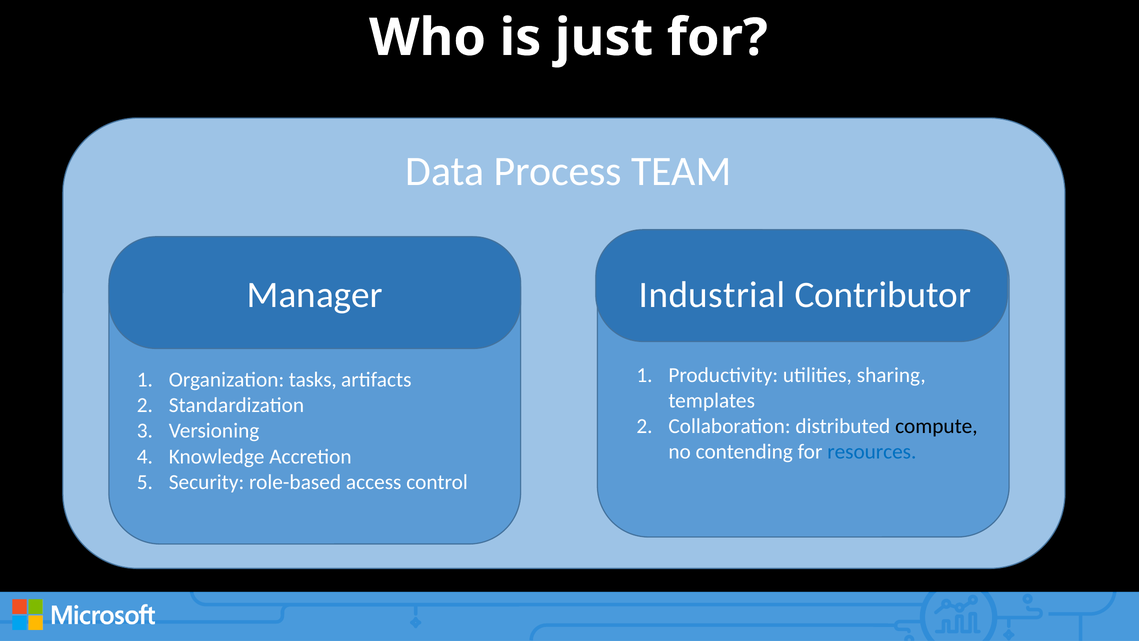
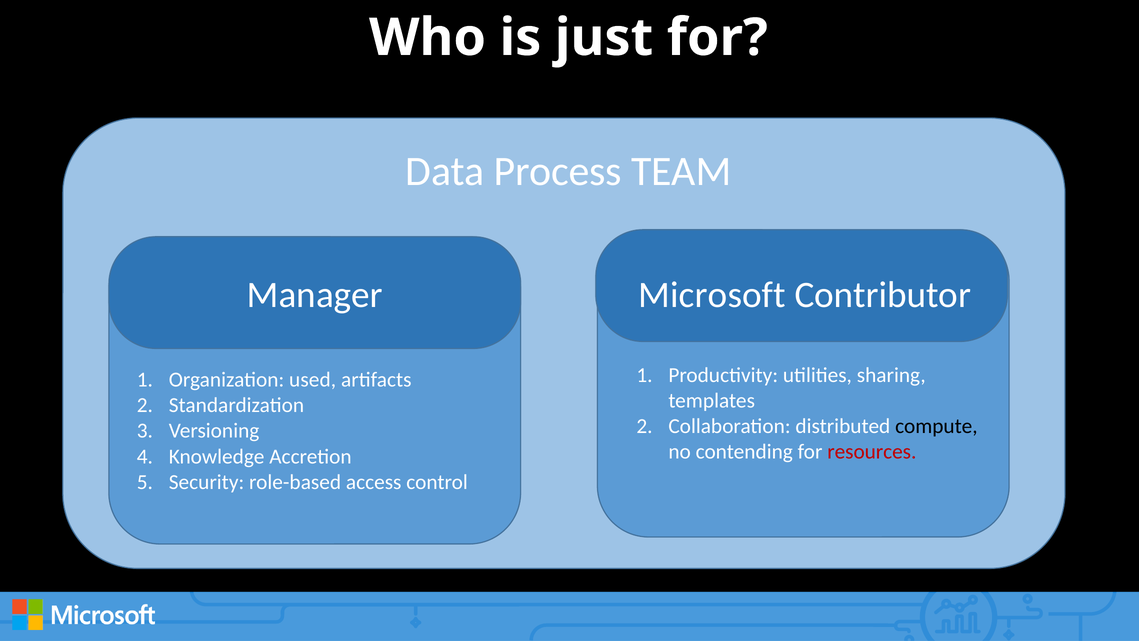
Industrial: Industrial -> Microsoft (712, 295)
tasks: tasks -> used (313, 379)
resources colour: blue -> red (872, 452)
